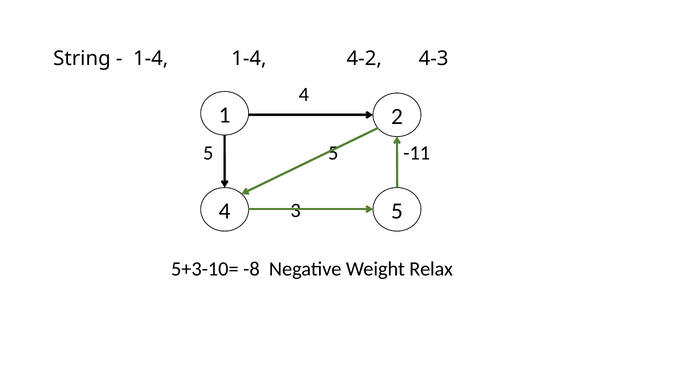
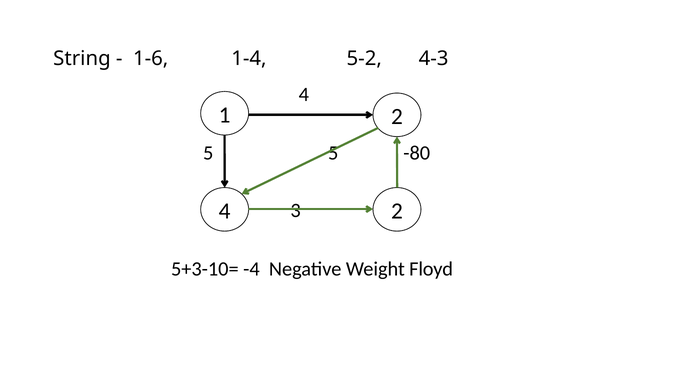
1-4: 1-4 -> 1-6 (151, 59)
4-2: 4-2 -> 5-2 (364, 59)
-11: -11 -> -80 (417, 153)
5: 5 -> 2 (397, 211)
-8: -8 -> -4 (251, 269)
Relax: Relax -> Floyd (431, 269)
